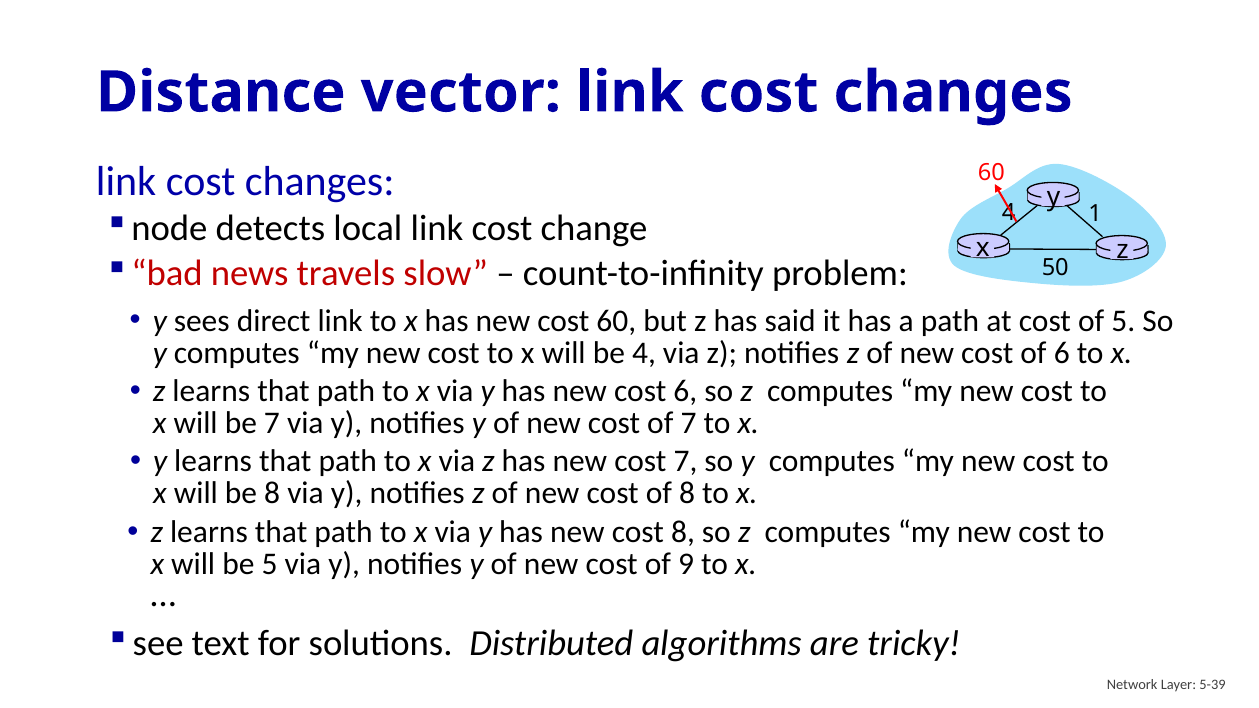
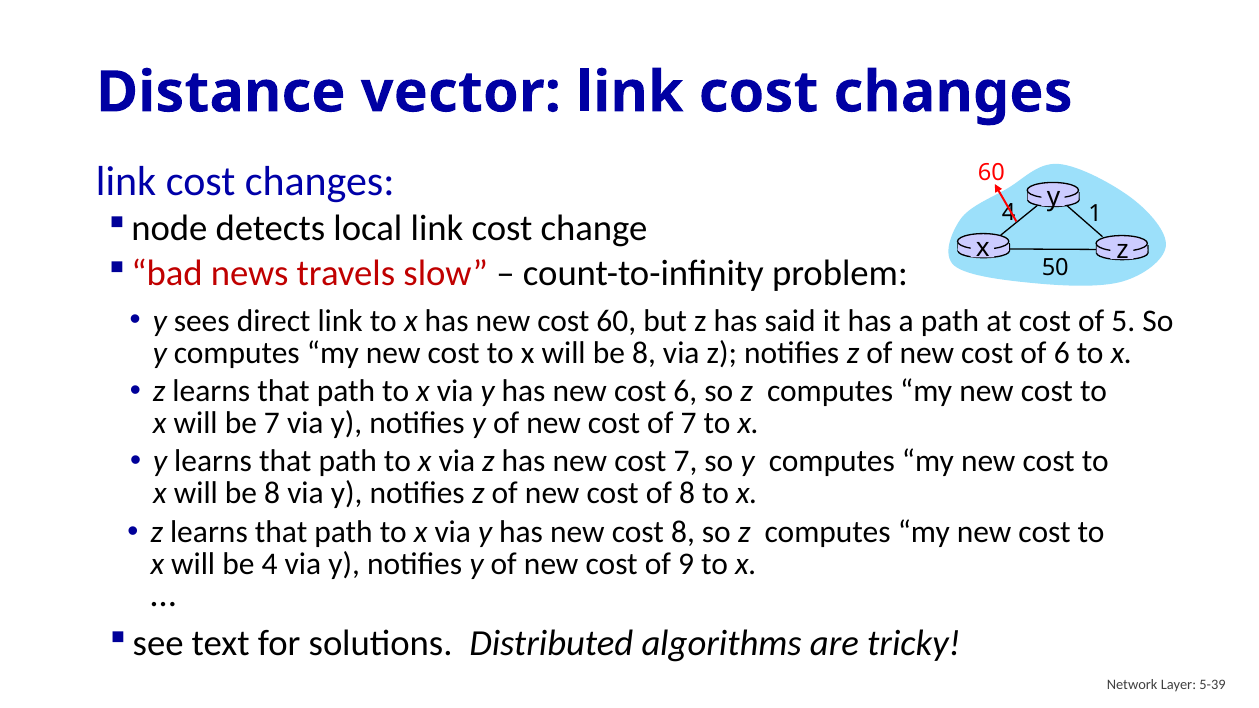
4: 4 -> 8 (644, 353)
be 5: 5 -> 4 (270, 565)
